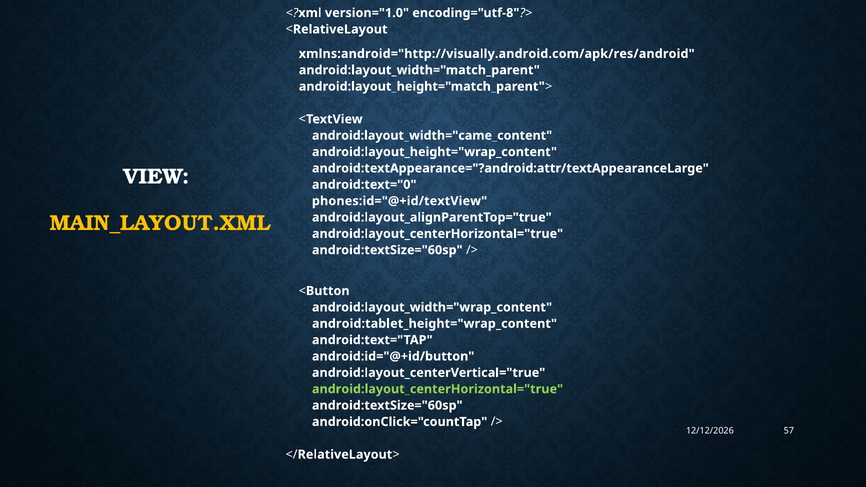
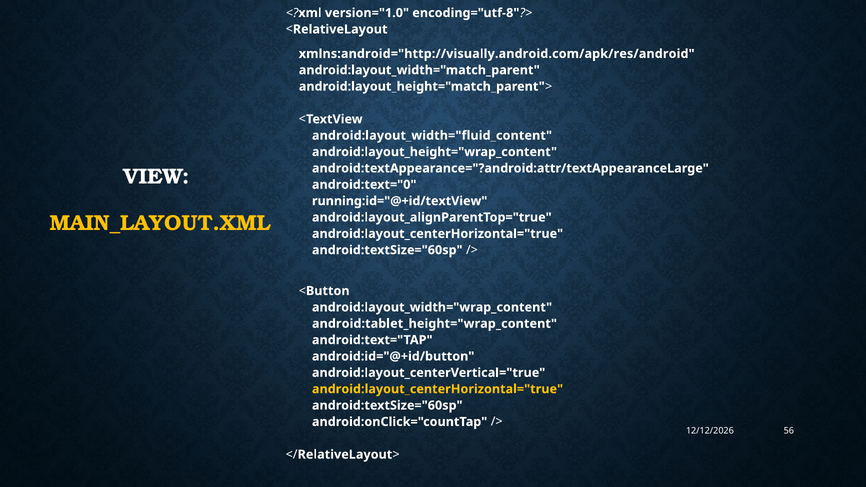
android:layout_width="came_content: android:layout_width="came_content -> android:layout_width="fluid_content (432, 136)
phones:id="@+id/textView: phones:id="@+id/textView -> running:id="@+id/textView (400, 201)
android:layout_centerHorizontal="true colour: light green -> yellow (438, 389)
57: 57 -> 56 (789, 431)
